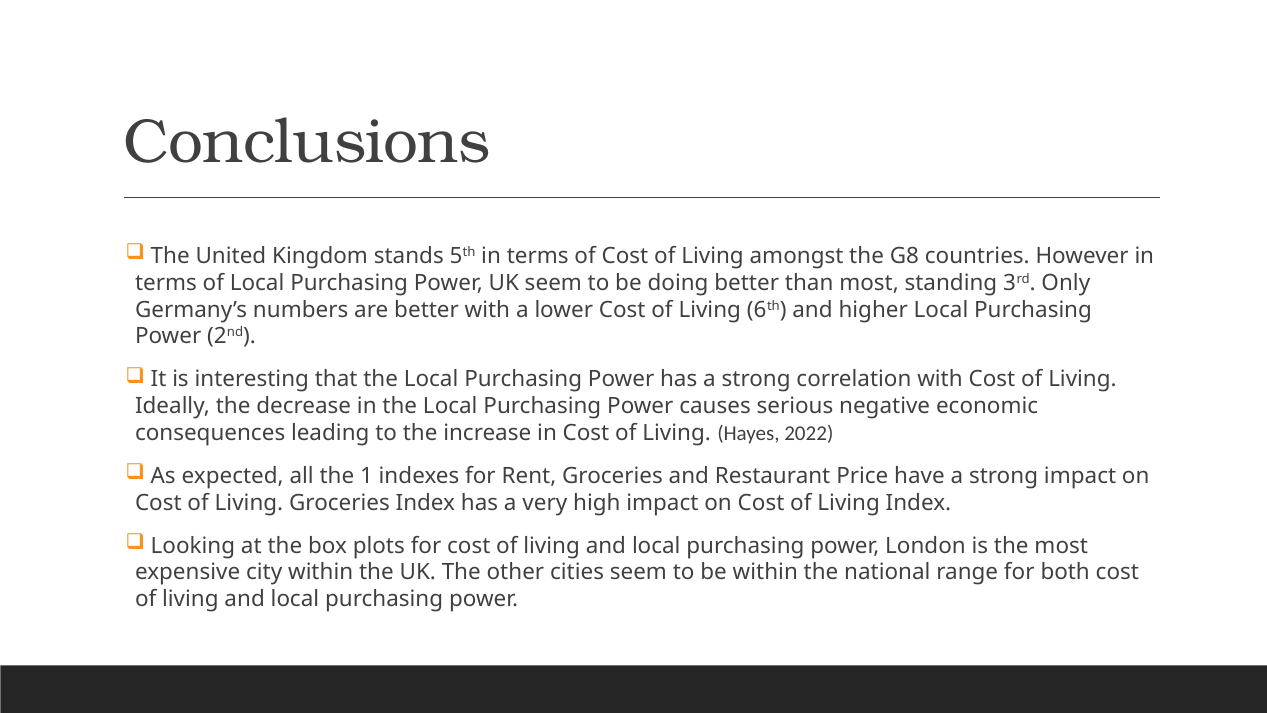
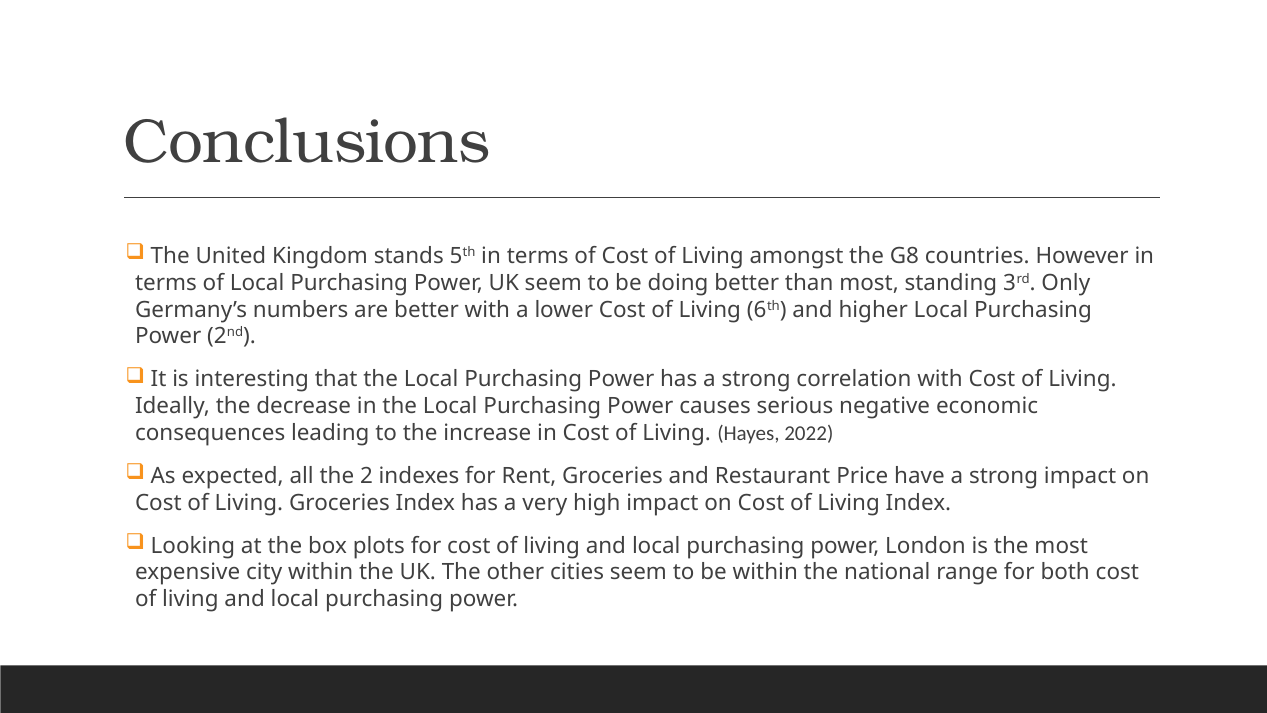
1: 1 -> 2 (366, 476)
